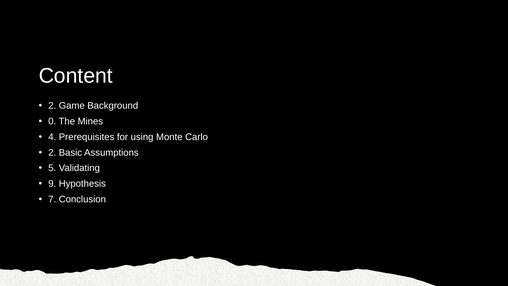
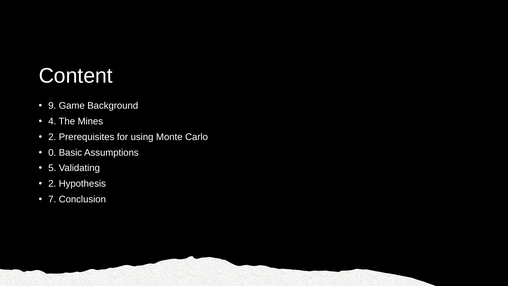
2: 2 -> 9 (52, 106)
0: 0 -> 4 (52, 121)
4: 4 -> 2 (52, 137)
2: 2 -> 0 (52, 152)
9: 9 -> 2 (52, 184)
